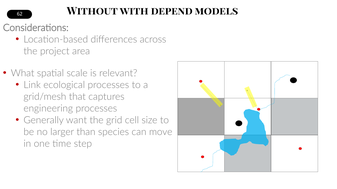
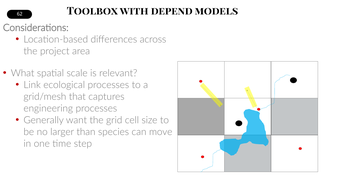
Without: Without -> Toolbox (92, 11)
